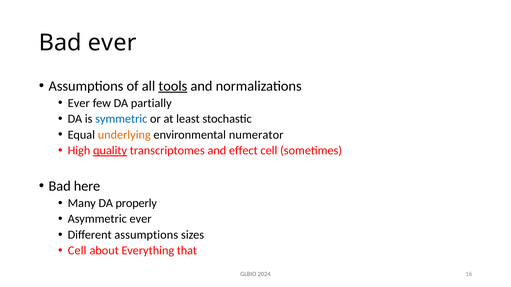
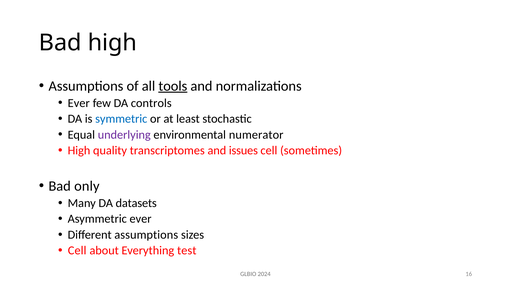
Bad ever: ever -> high (112, 43)
partially: partially -> controls (151, 103)
underlying colour: orange -> purple (124, 135)
quality underline: present -> none (110, 151)
effect: effect -> issues (243, 151)
here: here -> only (87, 186)
properly: properly -> datasets (136, 203)
that: that -> test (187, 251)
